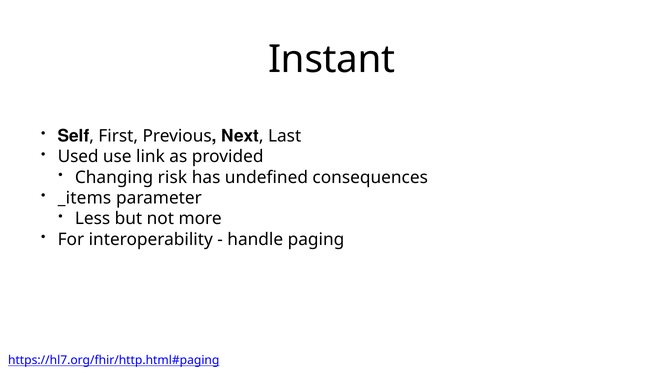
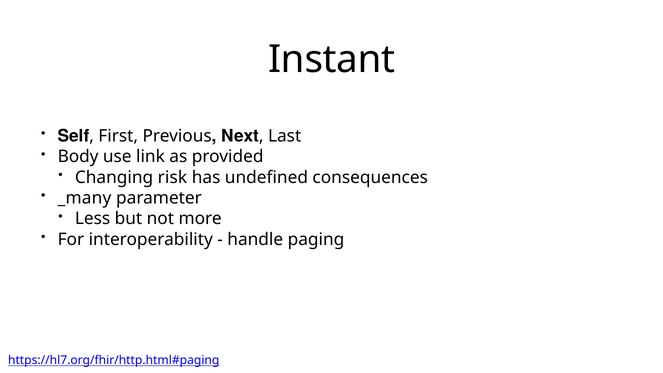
Used: Used -> Body (78, 157)
_items: _items -> _many (85, 198)
